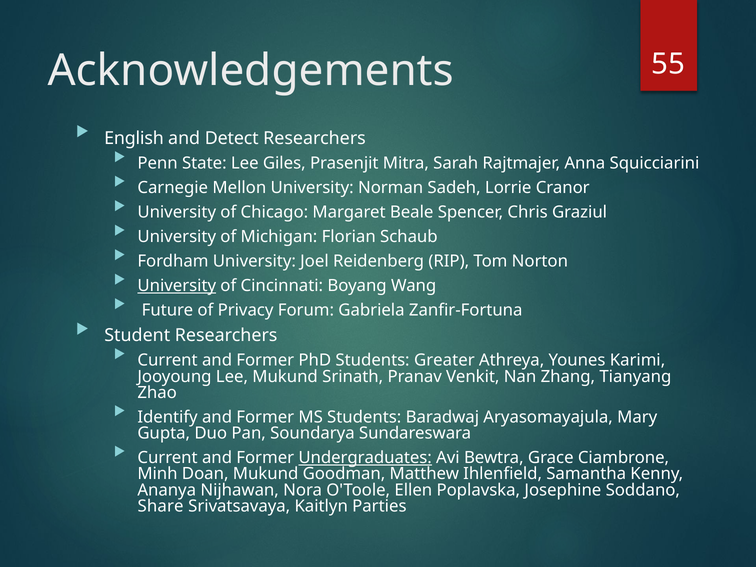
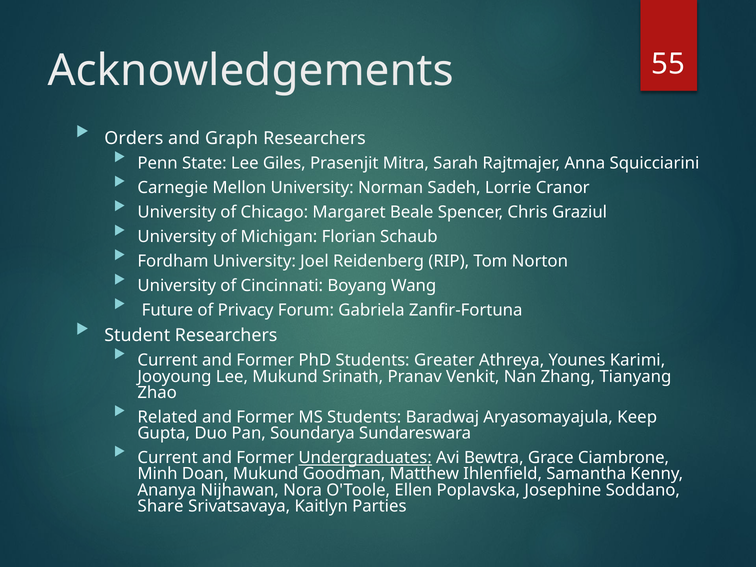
English: English -> Orders (134, 138)
Detect: Detect -> Graph (232, 138)
University underline: present -> none (177, 286)
Identify: Identify -> Related (167, 417)
Mary: Mary -> Keep (637, 417)
